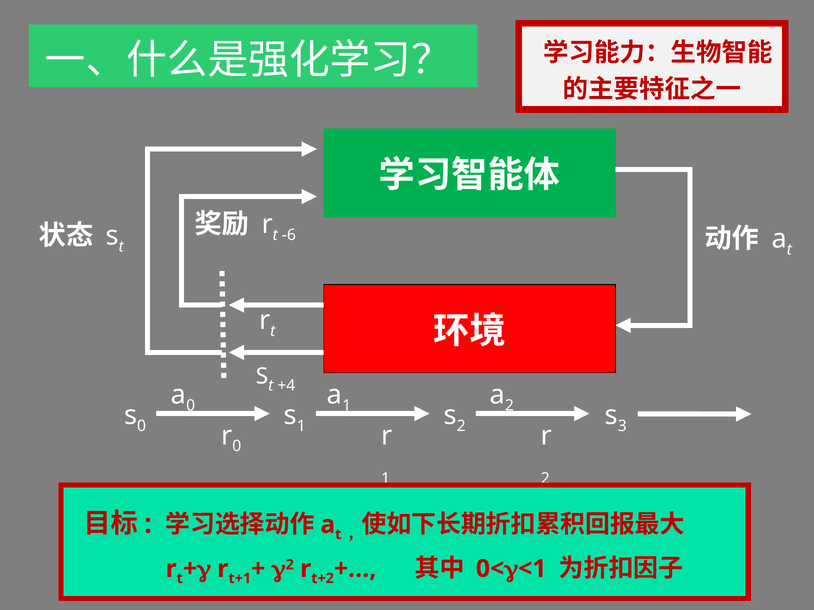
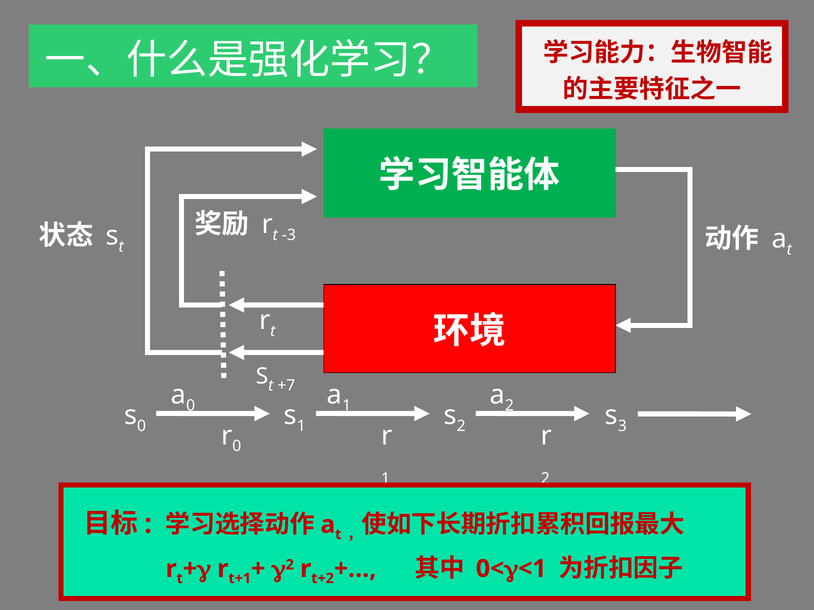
-6: -6 -> -3 (289, 235)
+4: +4 -> +7 (286, 386)
